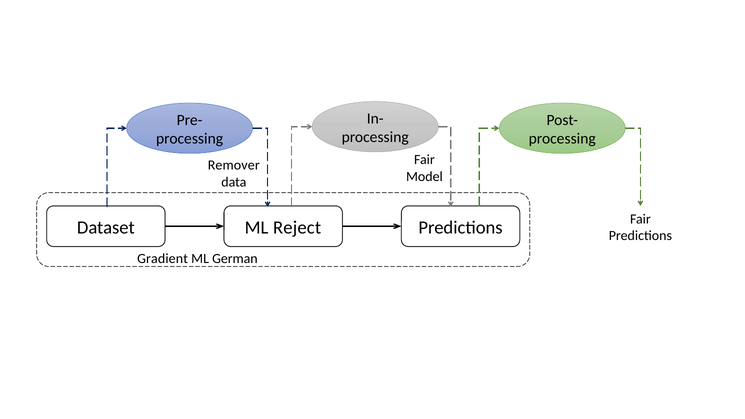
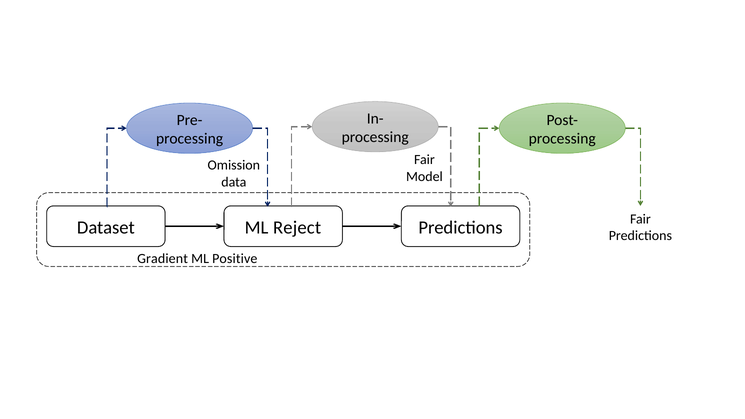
Remover: Remover -> Omission (234, 165)
German: German -> Positive (235, 259)
